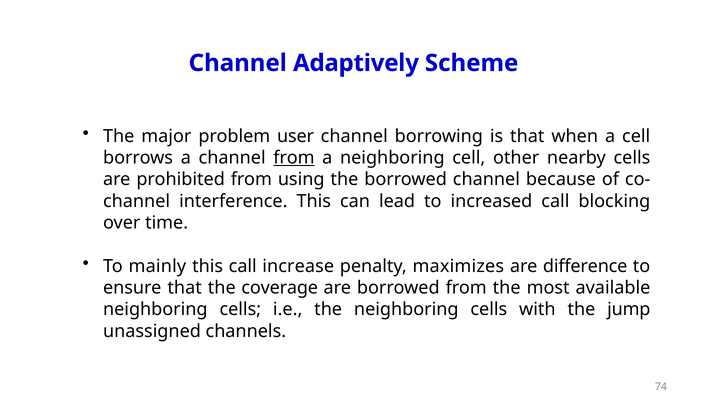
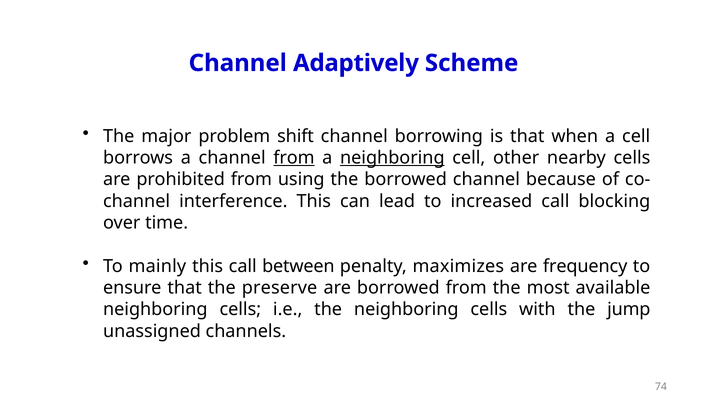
user: user -> shift (296, 136)
neighboring underline: none -> present (392, 158)
increase: increase -> between (298, 266)
difference: difference -> frequency (585, 266)
coverage: coverage -> preserve (280, 288)
